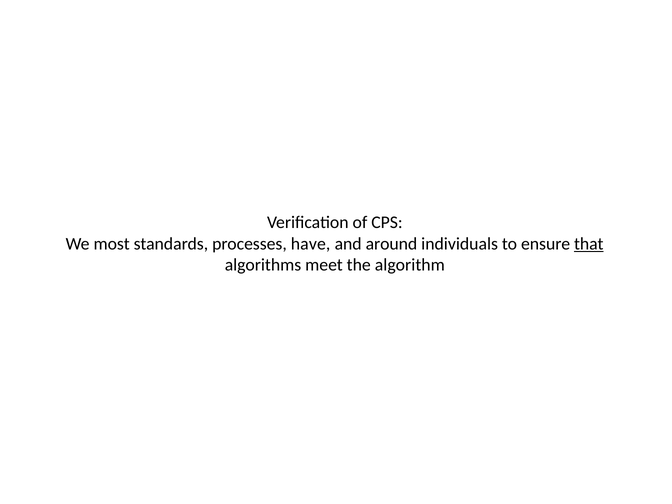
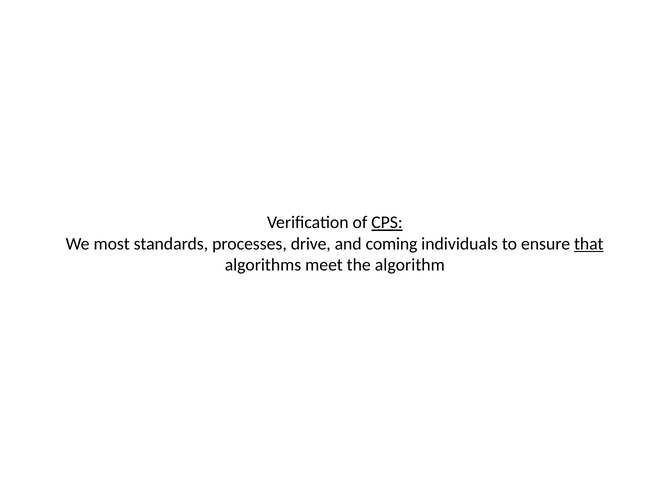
CPS underline: none -> present (387, 223)
have: have -> drive (311, 244)
around: around -> coming (392, 244)
